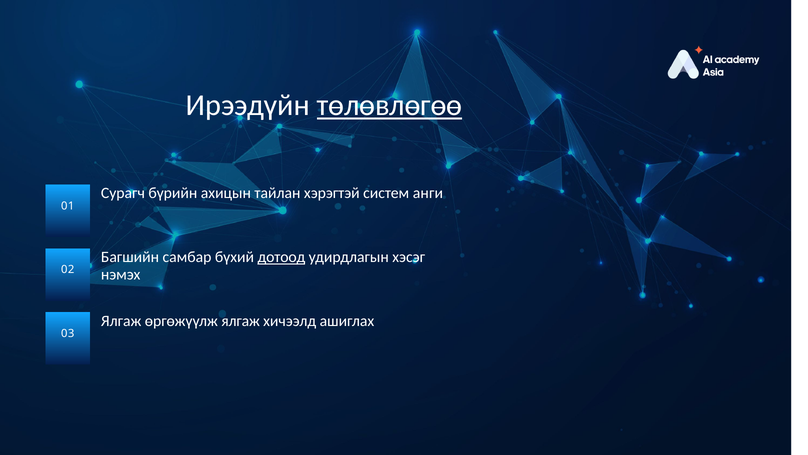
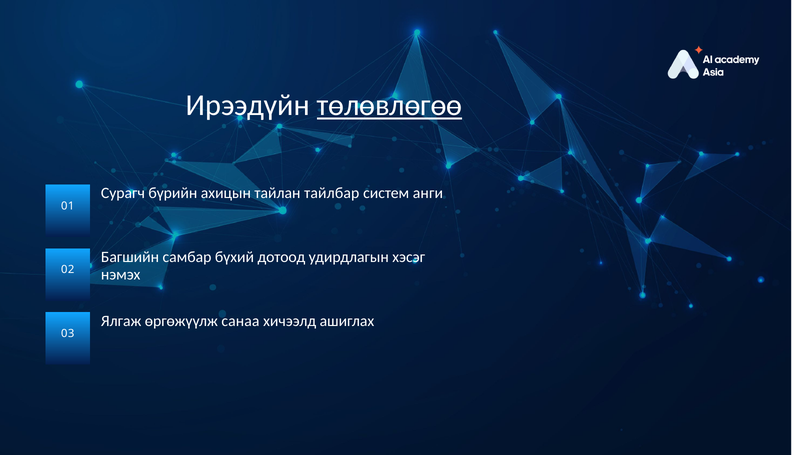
хэрэгтэй: хэрэгтэй -> тайлбар (332, 193)
дотоод underline: present -> none (281, 257)
өргөжүүлж ялгаж: ялгаж -> санаа (240, 321)
